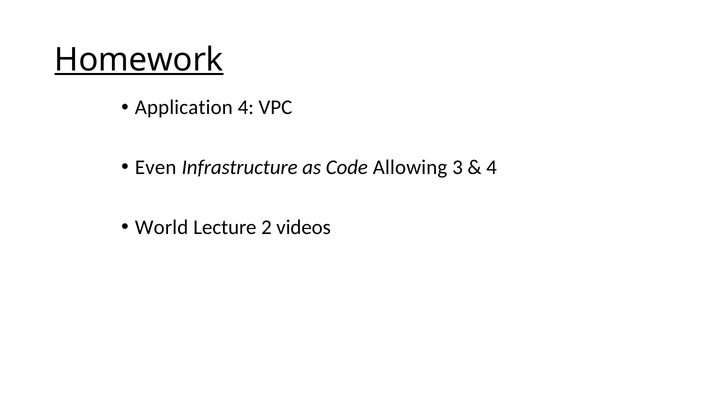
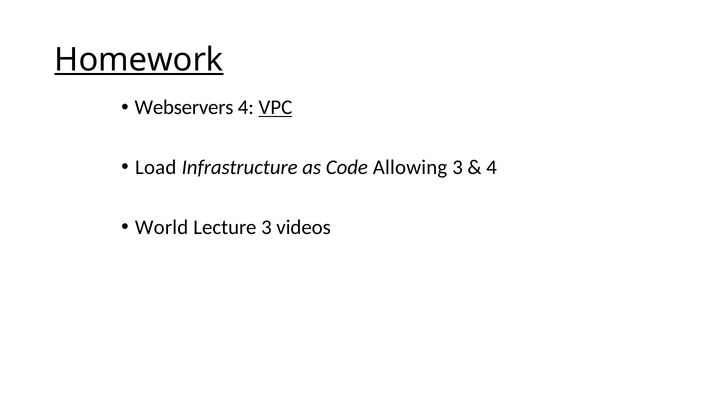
Application: Application -> Webservers (184, 107)
VPC underline: none -> present (275, 107)
Even: Even -> Load (156, 167)
Lecture 2: 2 -> 3 (266, 227)
